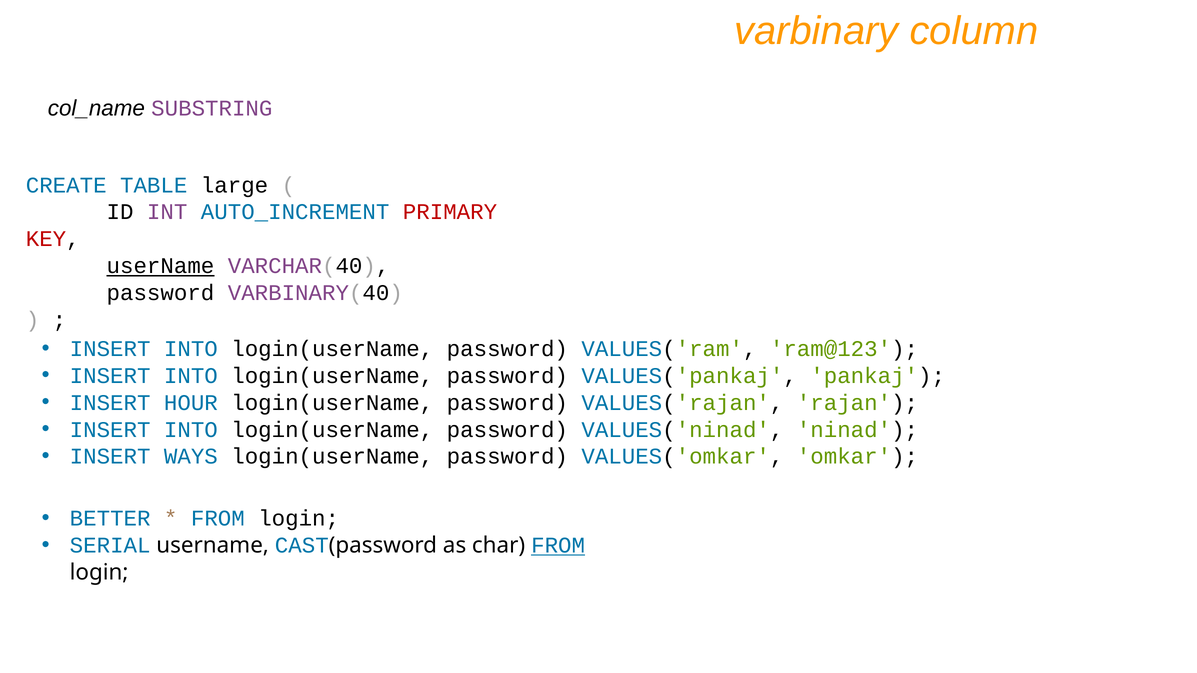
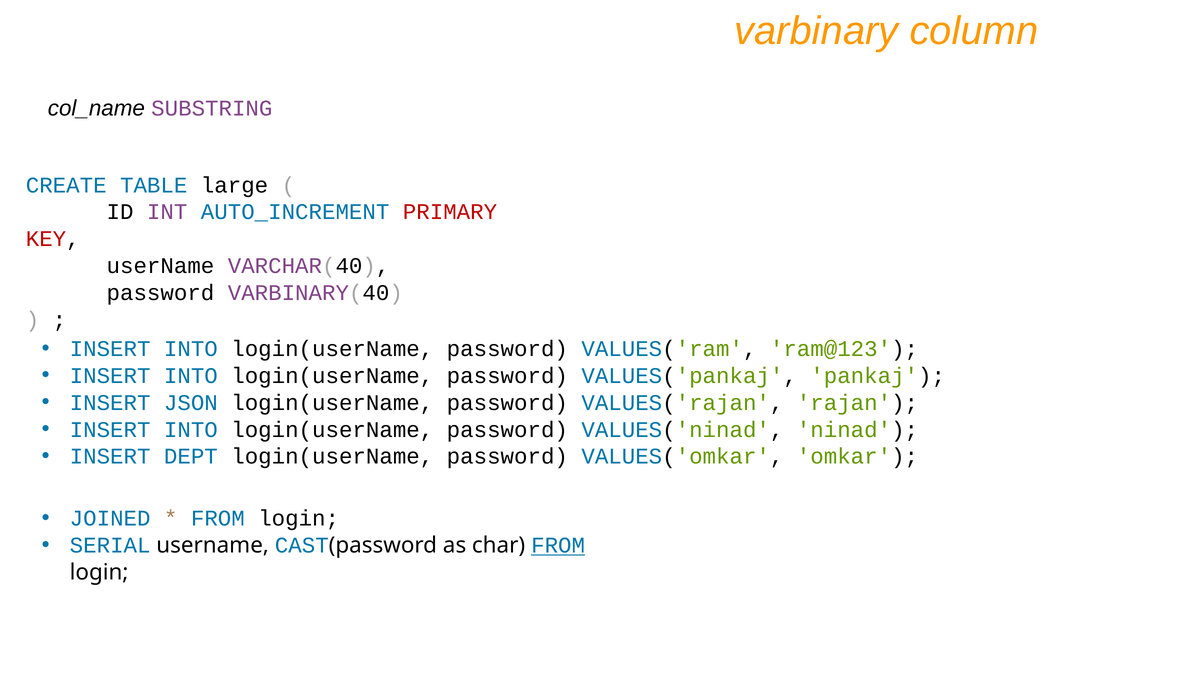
userName underline: present -> none (160, 266)
HOUR: HOUR -> JSON (191, 403)
WAYS: WAYS -> DEPT (191, 457)
BETTER: BETTER -> JOINED (110, 519)
